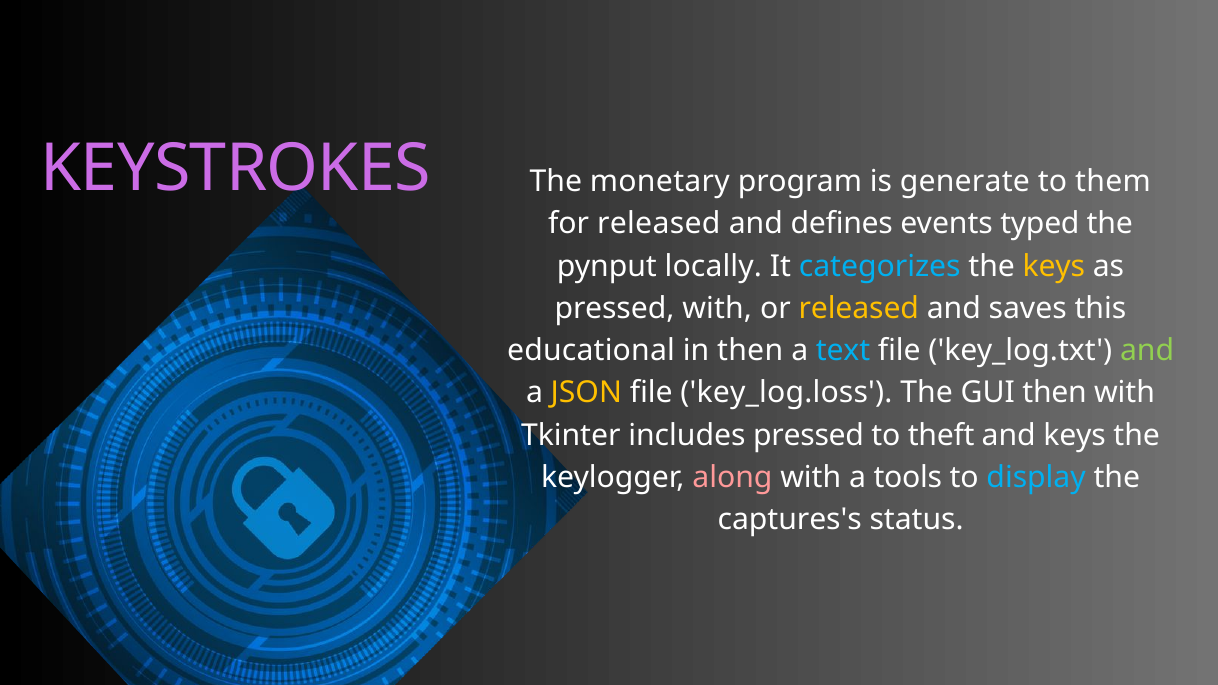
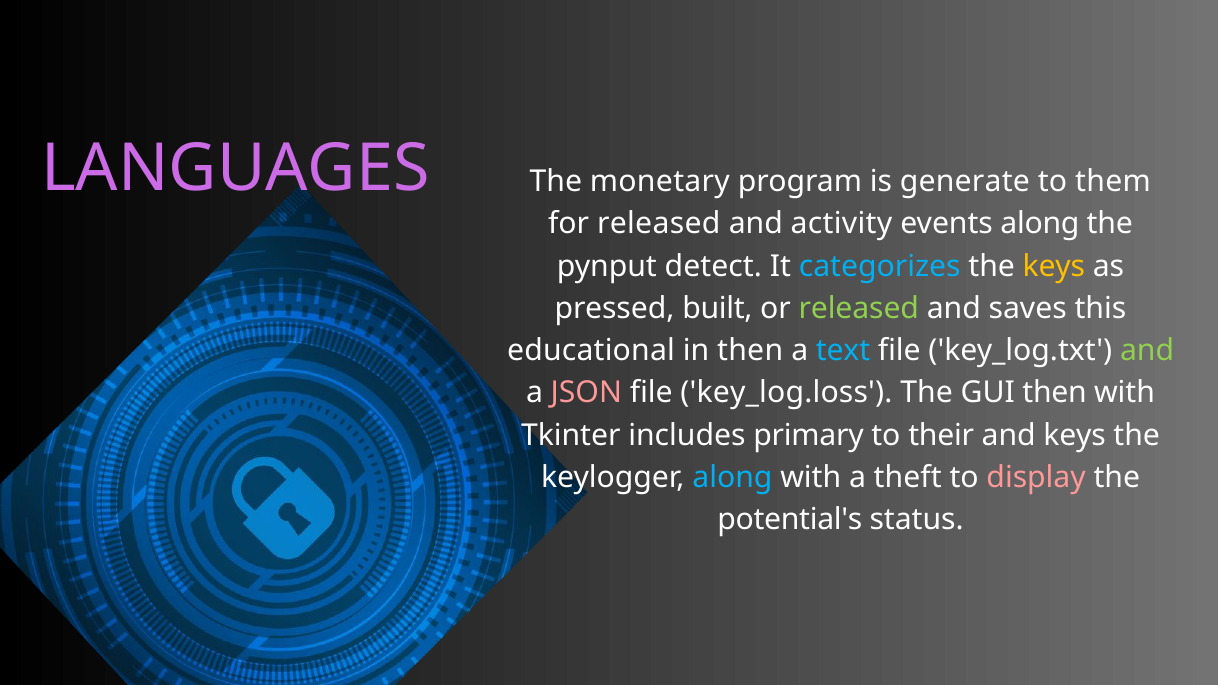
KEYSTROKES: KEYSTROKES -> LANGUAGES (235, 168)
defines: defines -> activity (841, 224)
events typed: typed -> along (1040, 224)
locally: locally -> detect (713, 266)
pressed with: with -> built (717, 308)
released colour: yellow -> light green (859, 308)
JSON colour: yellow -> pink (586, 393)
includes pressed: pressed -> primary (809, 435)
theft: theft -> their (941, 435)
along colour: pink -> light blue (732, 478)
tools: tools -> theft (908, 478)
display colour: light blue -> pink (1036, 478)
captures's: captures's -> potential's (790, 520)
